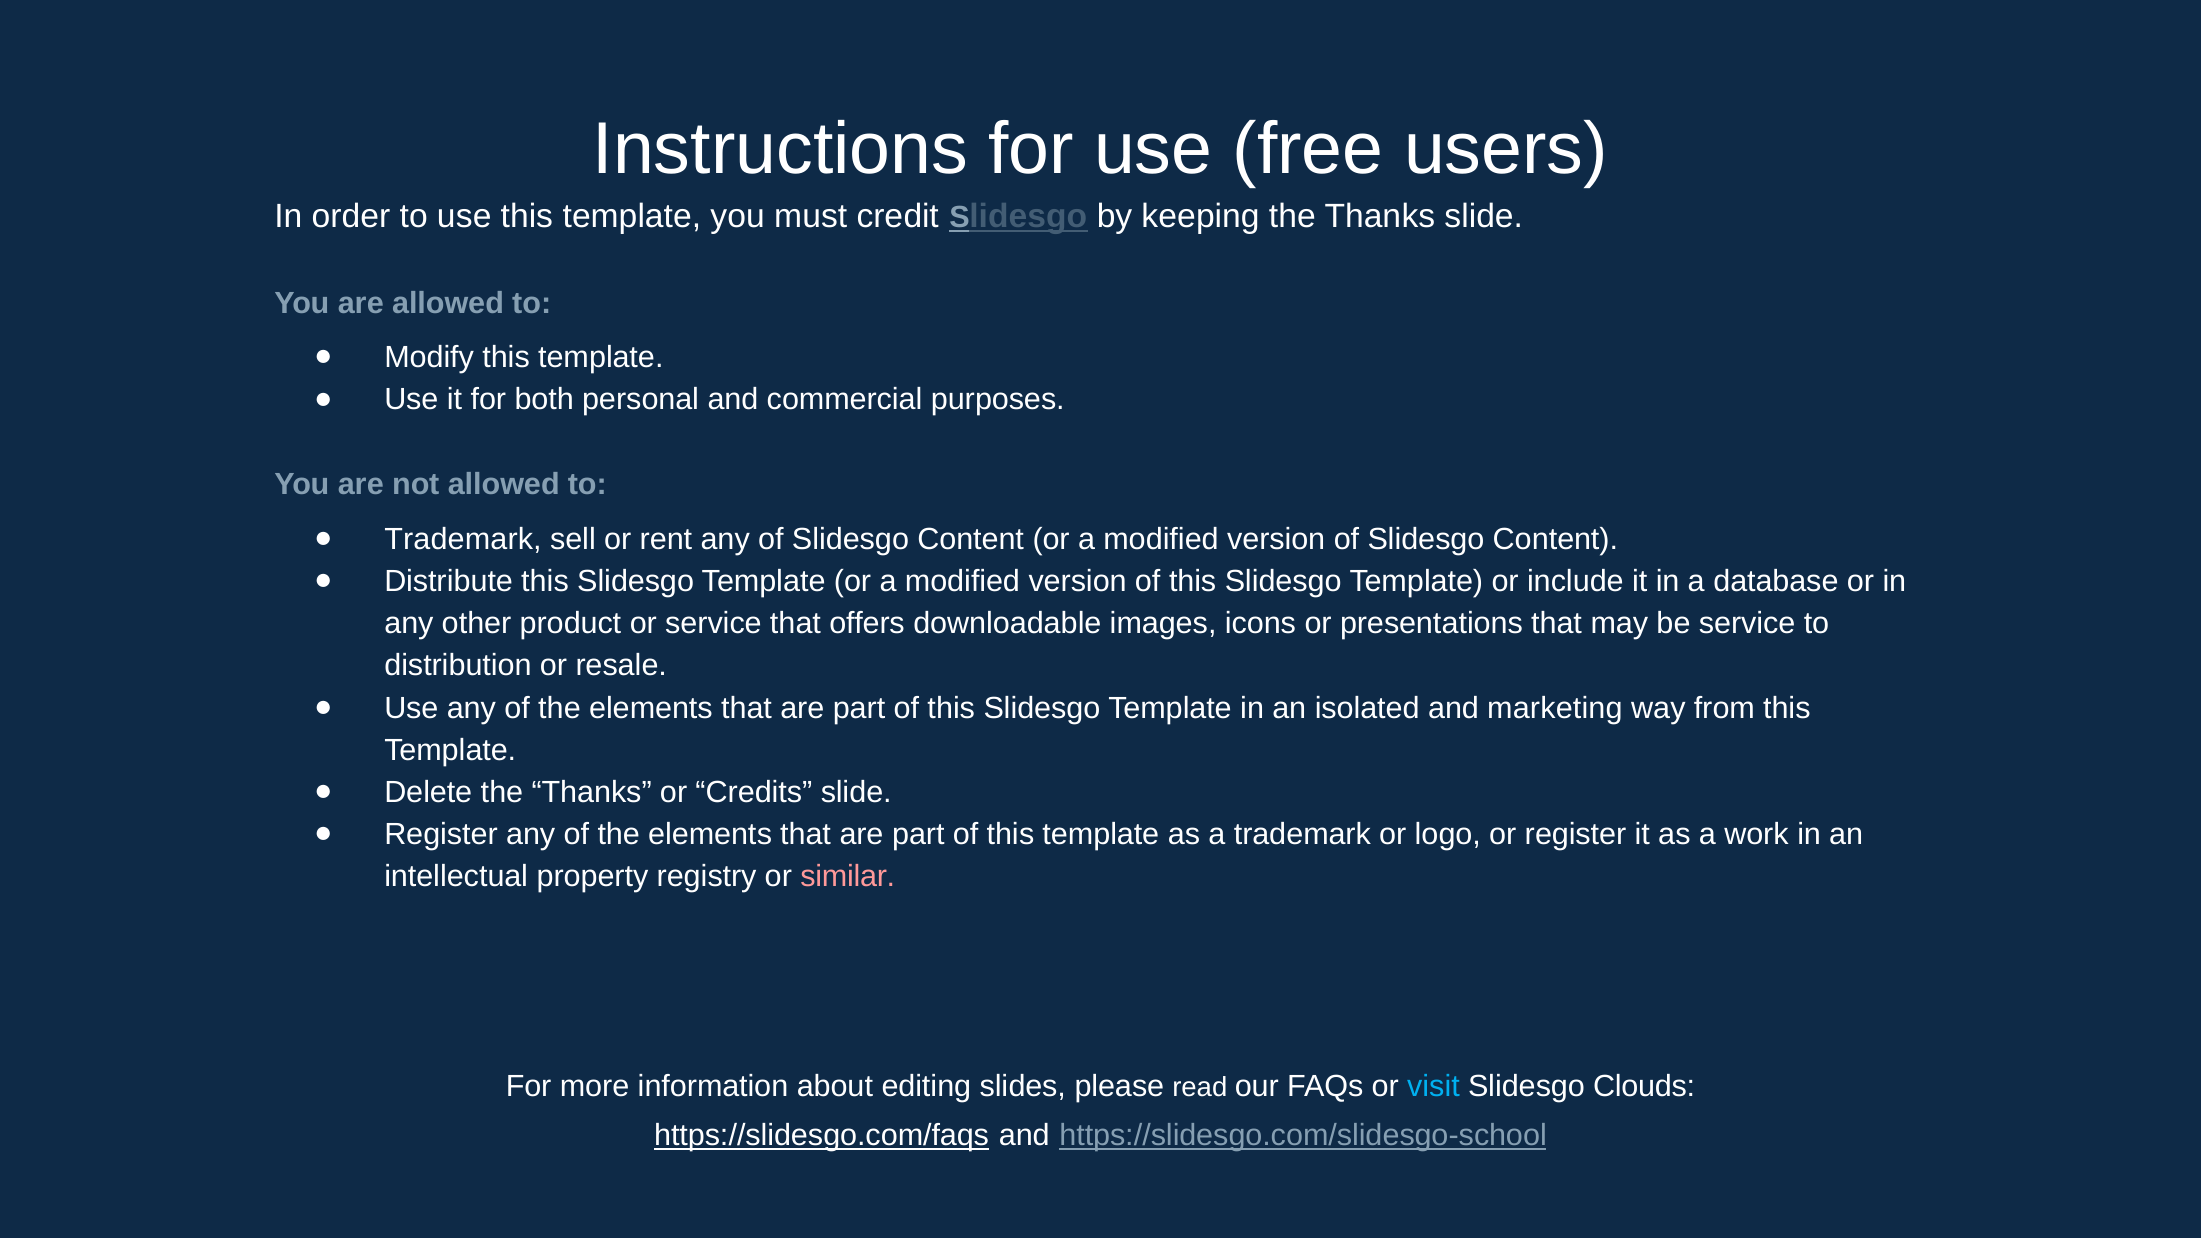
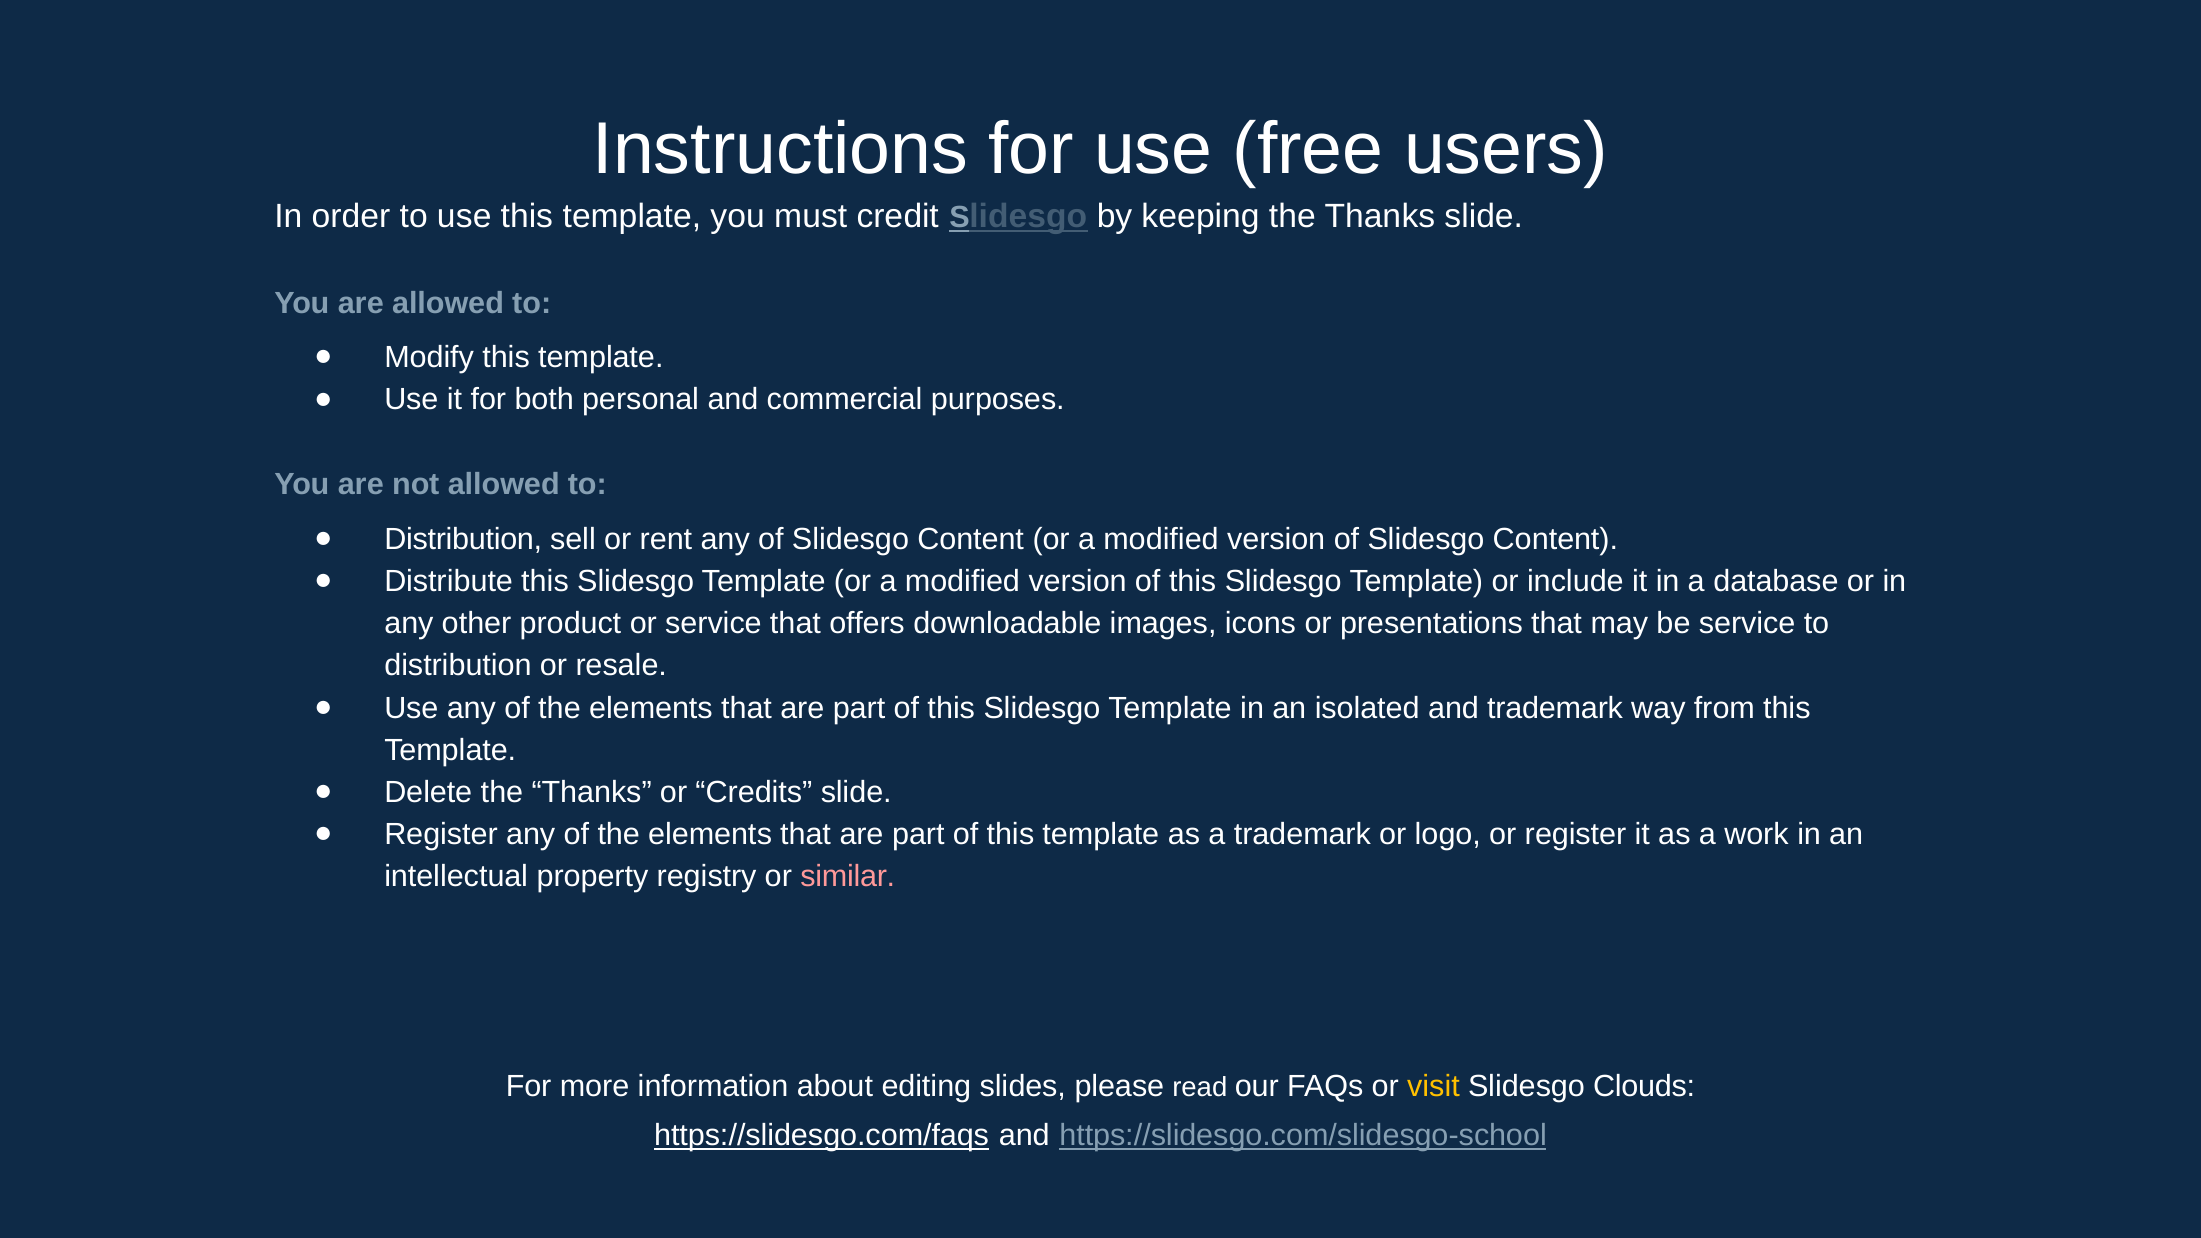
Trademark: Trademark -> Distribution (463, 539)
and marketing: marketing -> trademark (1555, 708)
visit colour: light blue -> yellow (1433, 1086)
